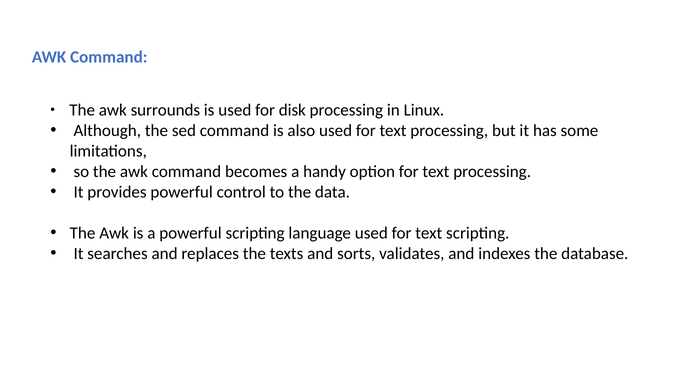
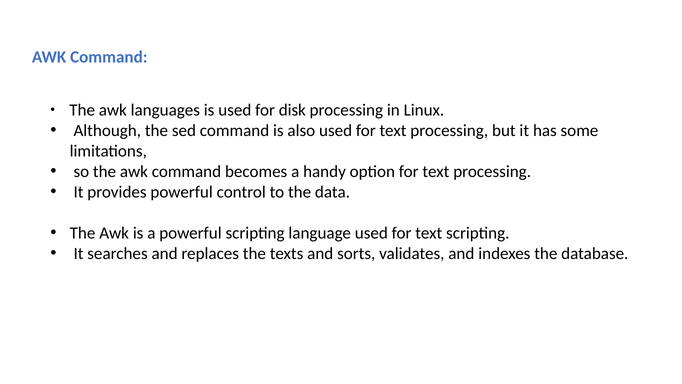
surrounds: surrounds -> languages (165, 110)
